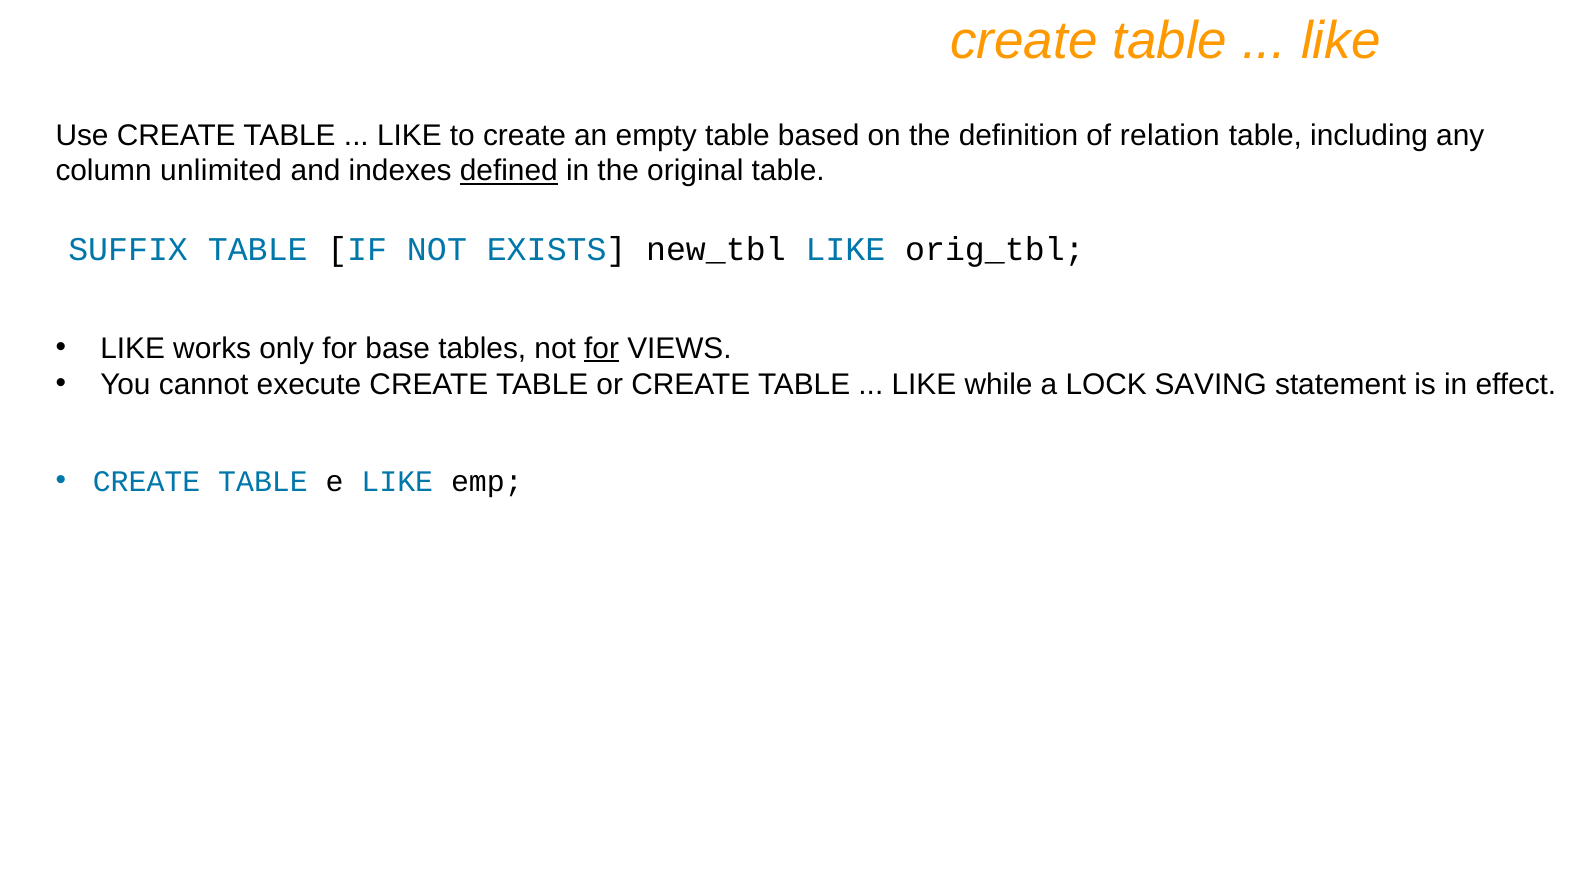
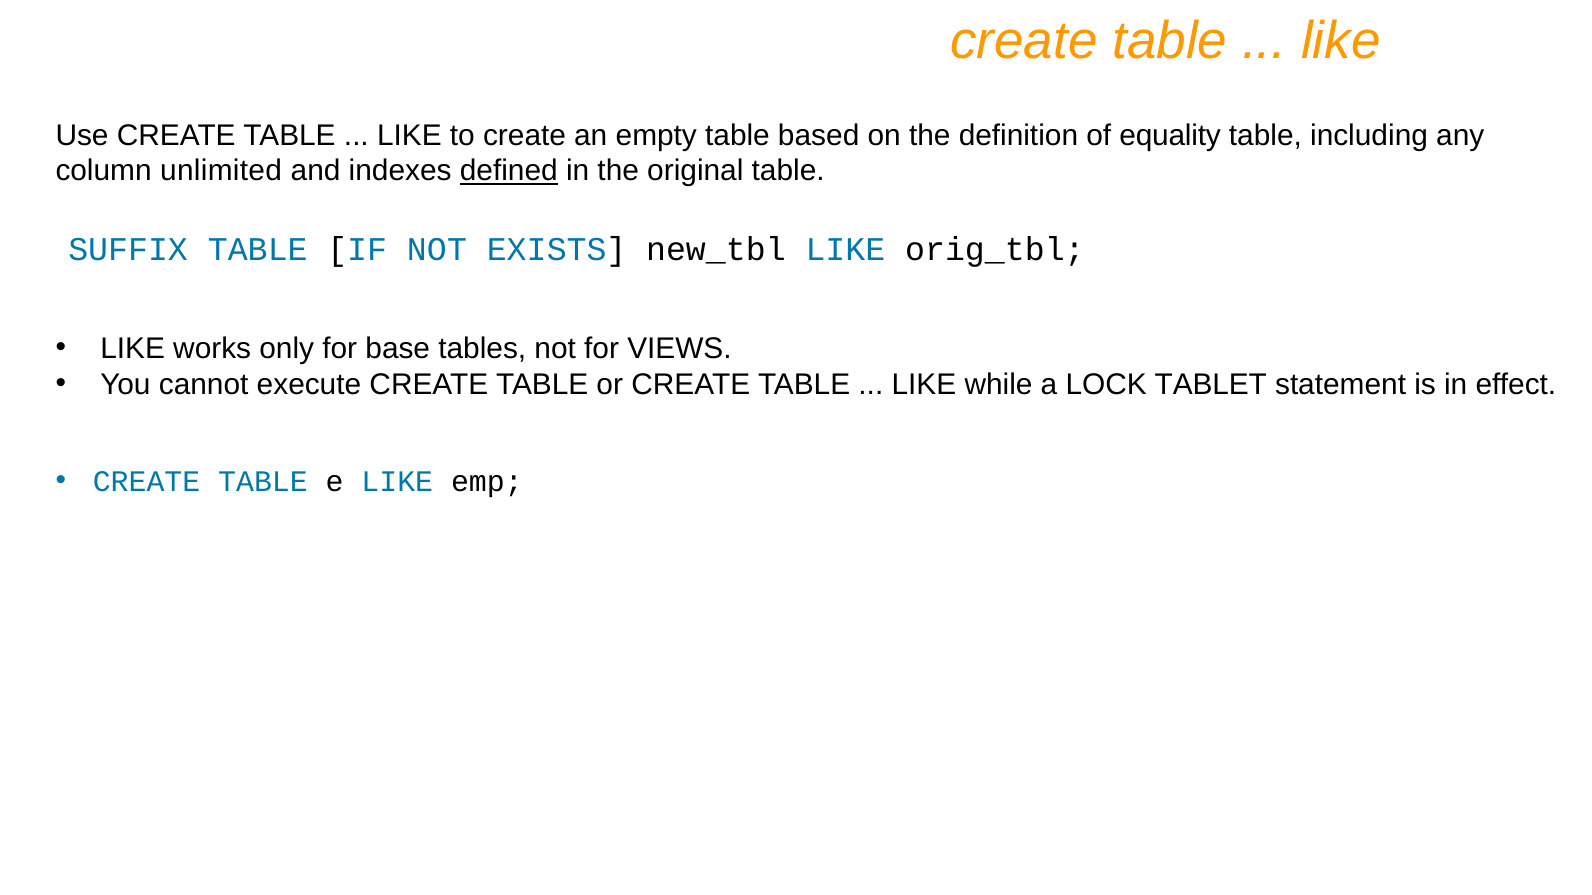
relation: relation -> equality (1170, 135)
for underline: present -> none (602, 349)
SAVING: SAVING -> TABLET (1211, 384)
